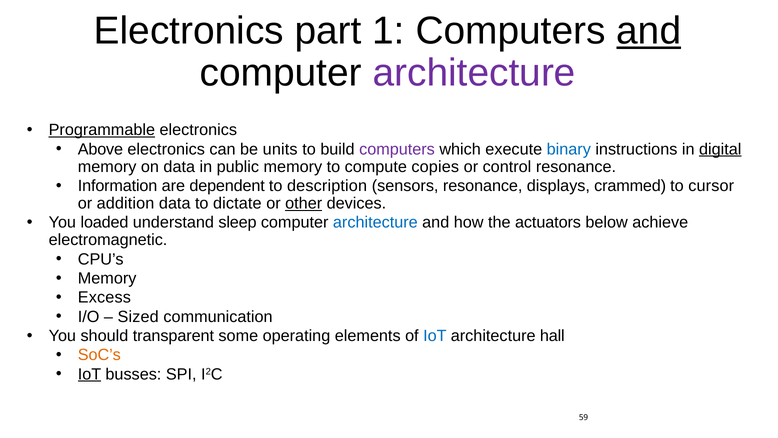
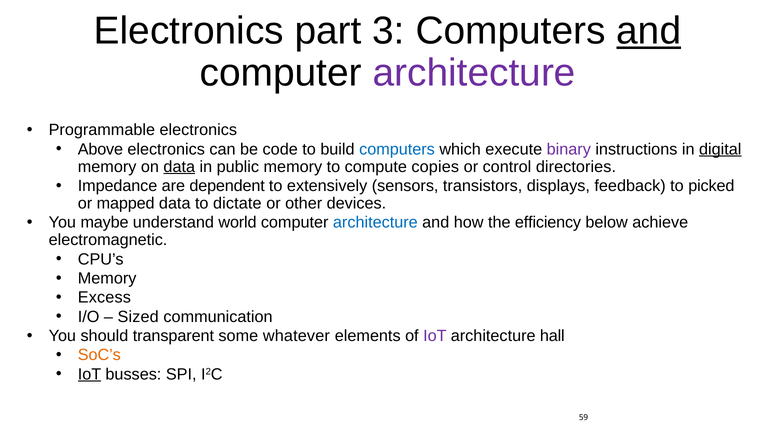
1: 1 -> 3 (389, 31)
Programmable underline: present -> none (102, 130)
units: units -> code (280, 149)
computers colour: purple -> blue (397, 149)
binary colour: blue -> purple (569, 149)
data underline: none -> present (179, 167)
control resonance: resonance -> directories (576, 167)
Information: Information -> Impedance (118, 186)
description: description -> extensively (327, 186)
sensors resonance: resonance -> transistors (483, 186)
crammed: crammed -> feedback (630, 186)
cursor: cursor -> picked (711, 186)
addition: addition -> mapped (126, 203)
other underline: present -> none (304, 203)
loaded: loaded -> maybe (105, 222)
sleep: sleep -> world (238, 222)
actuators: actuators -> efficiency (548, 222)
operating: operating -> whatever (296, 336)
IoT colour: blue -> purple (435, 336)
